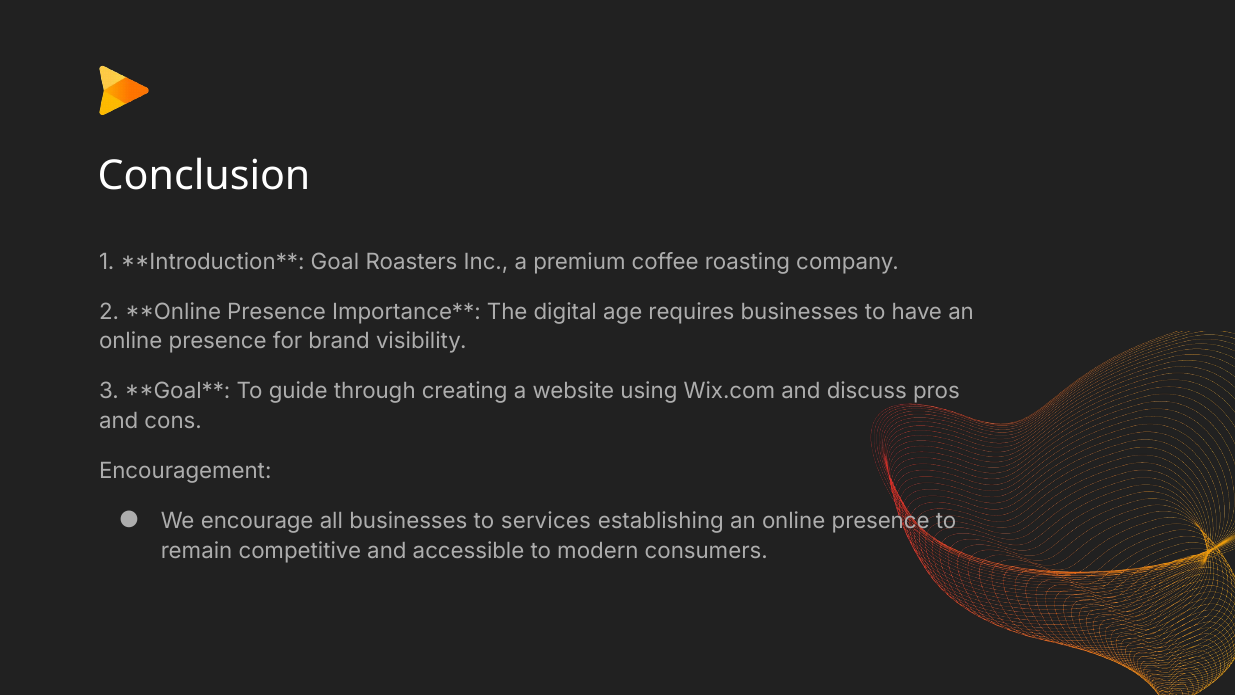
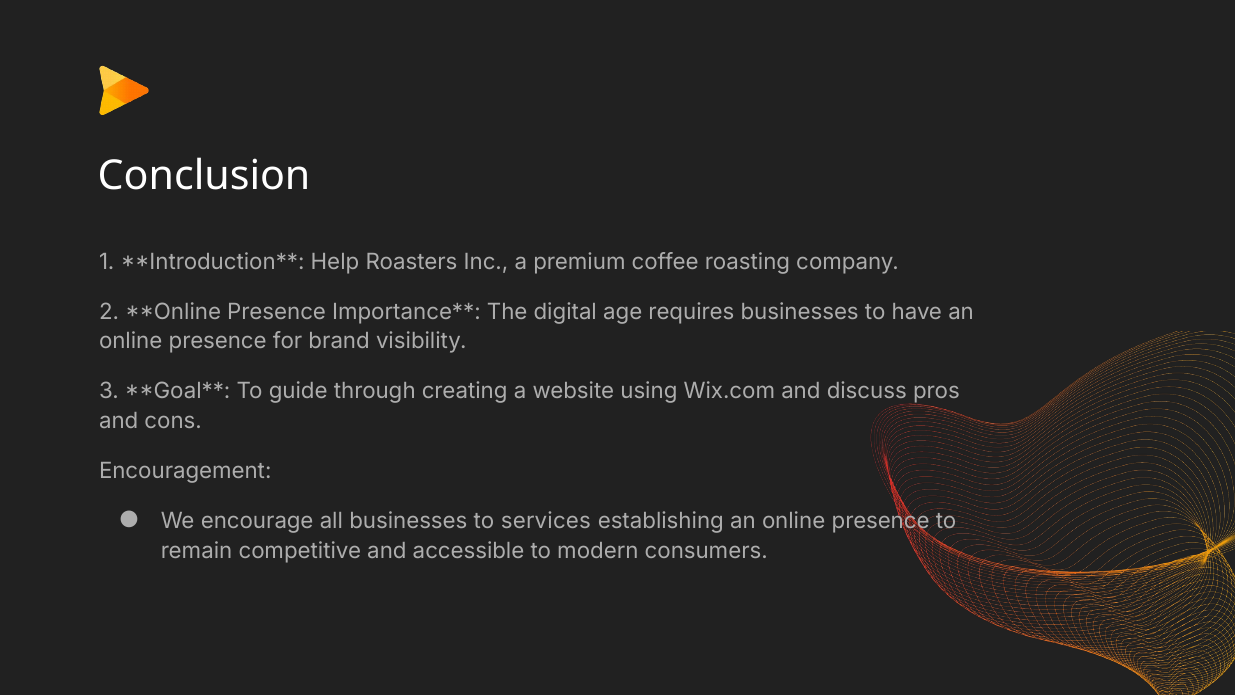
Goal: Goal -> Help (335, 262)
